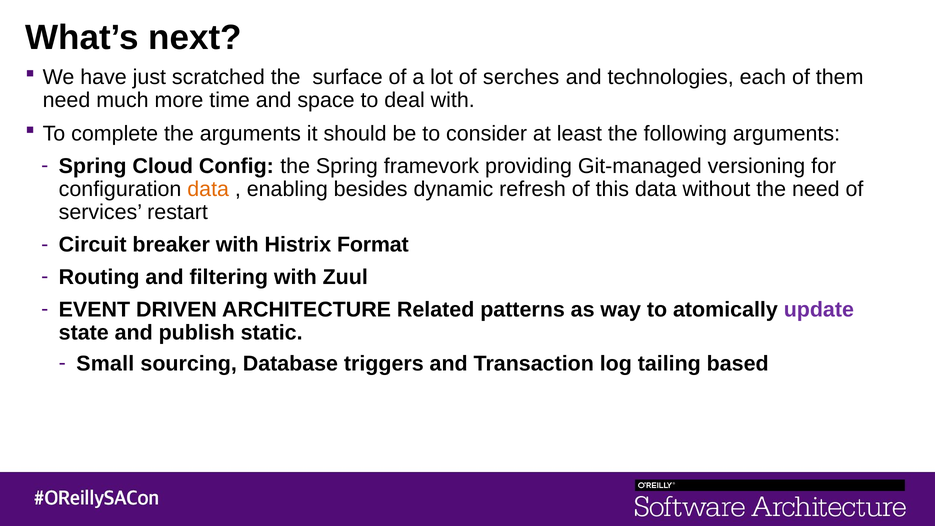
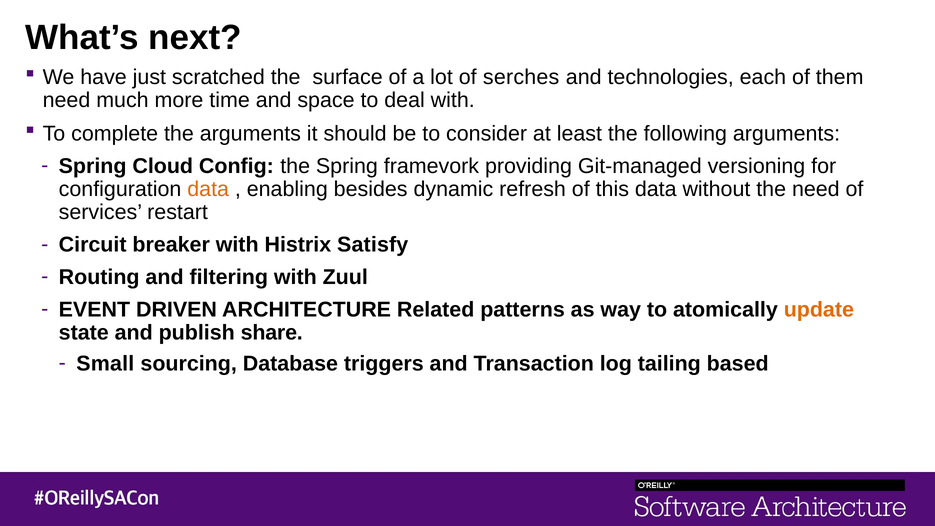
Format: Format -> Satisfy (373, 245)
update colour: purple -> orange (819, 310)
static: static -> share (272, 333)
